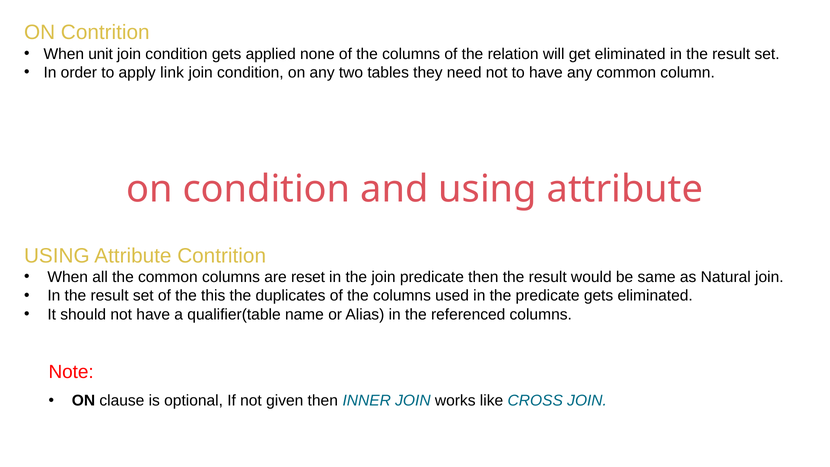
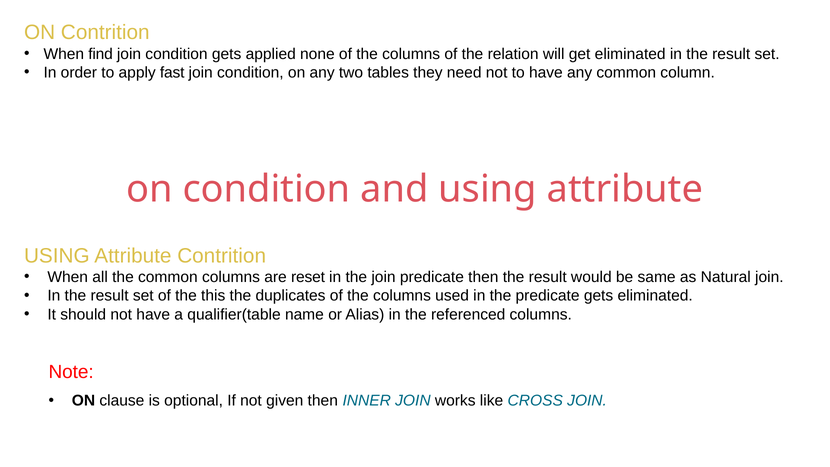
unit: unit -> find (101, 54)
link: link -> fast (172, 73)
